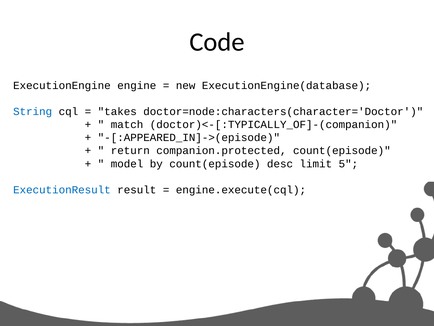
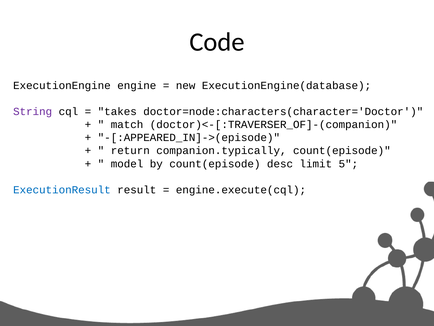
String colour: blue -> purple (33, 111)
doctor)<-[:TYPICALLY_OF]-(companion: doctor)<-[:TYPICALLY_OF]-(companion -> doctor)<-[:TRAVERSER_OF]-(companion (274, 124)
companion.protected: companion.protected -> companion.typically (221, 150)
